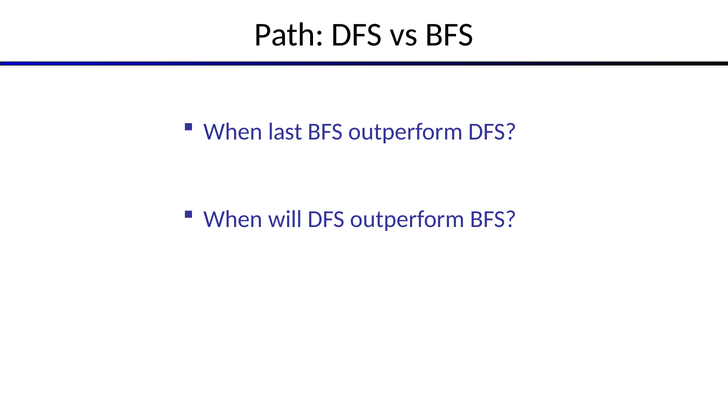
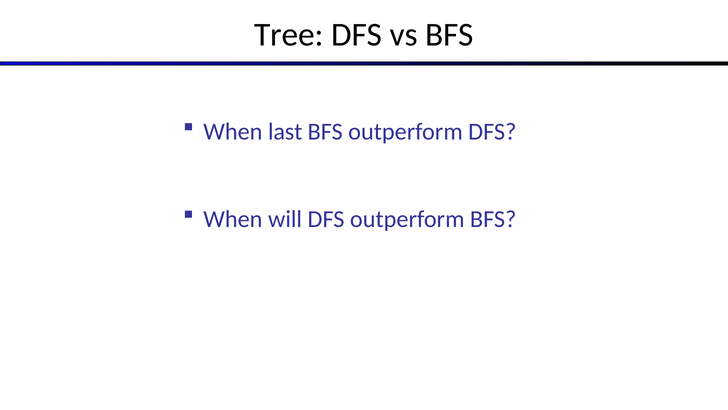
Path: Path -> Tree (289, 35)
